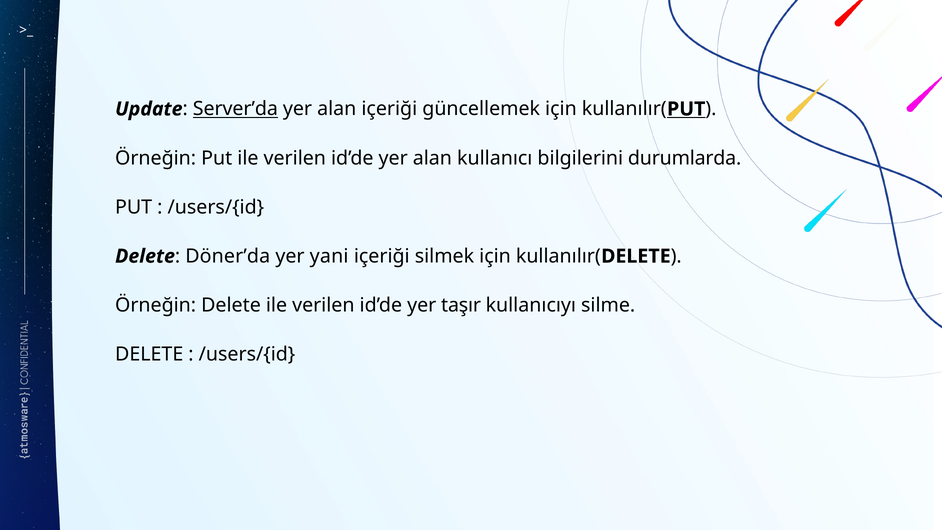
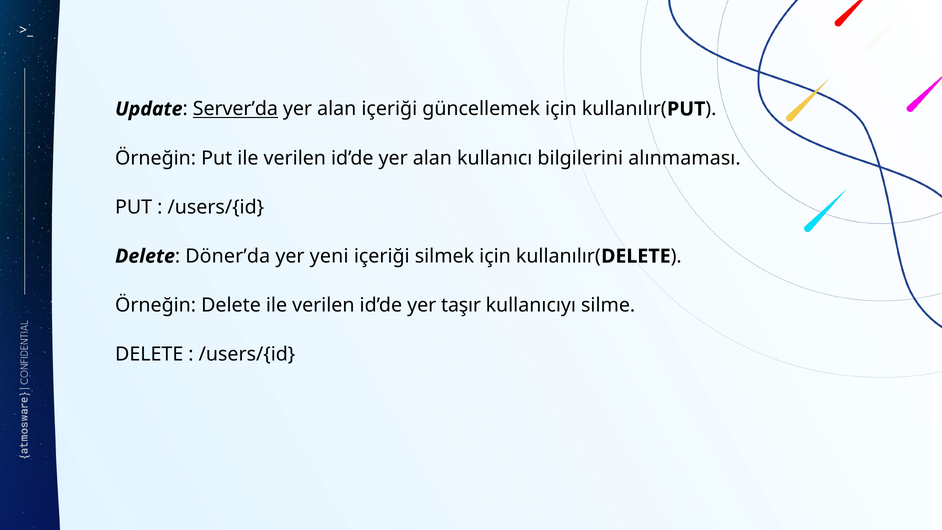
PUT underline: present -> none (686, 109)
durumlarda: durumlarda -> alınmaması (685, 158)
yani: yani -> yeni (329, 256)
